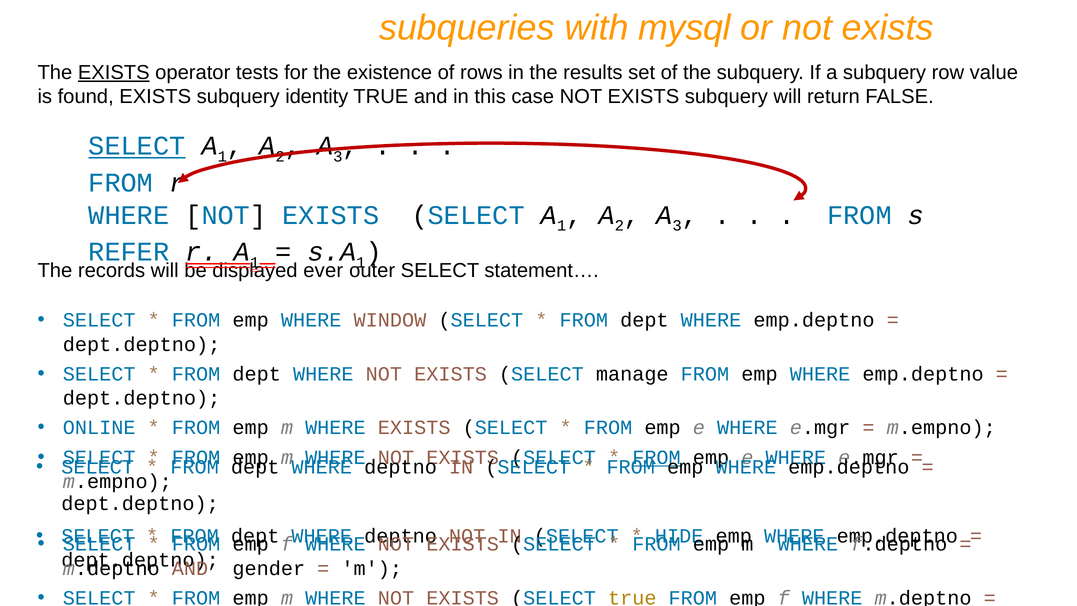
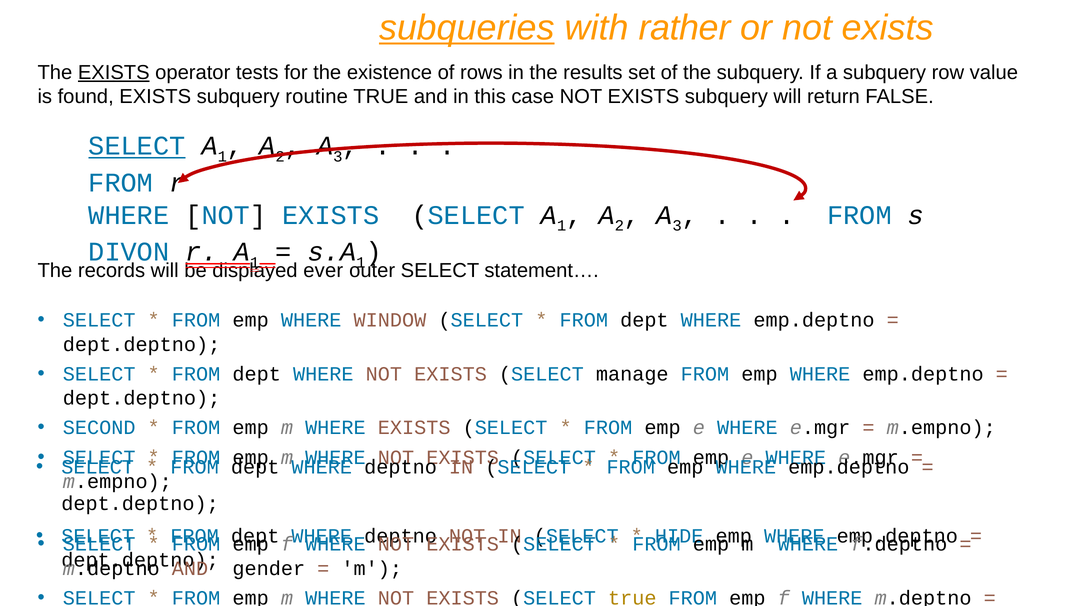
subqueries underline: none -> present (467, 28)
mysql: mysql -> rather (685, 28)
identity: identity -> routine (317, 97)
REFER: REFER -> DIVON (129, 252)
ONLINE: ONLINE -> SECOND (99, 428)
FROM underline: present -> none (656, 457)
